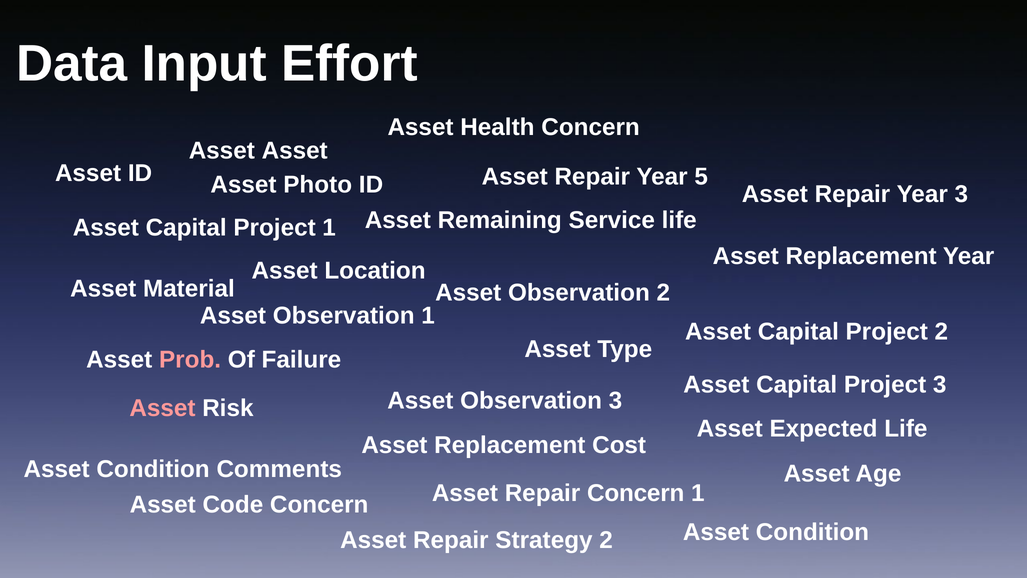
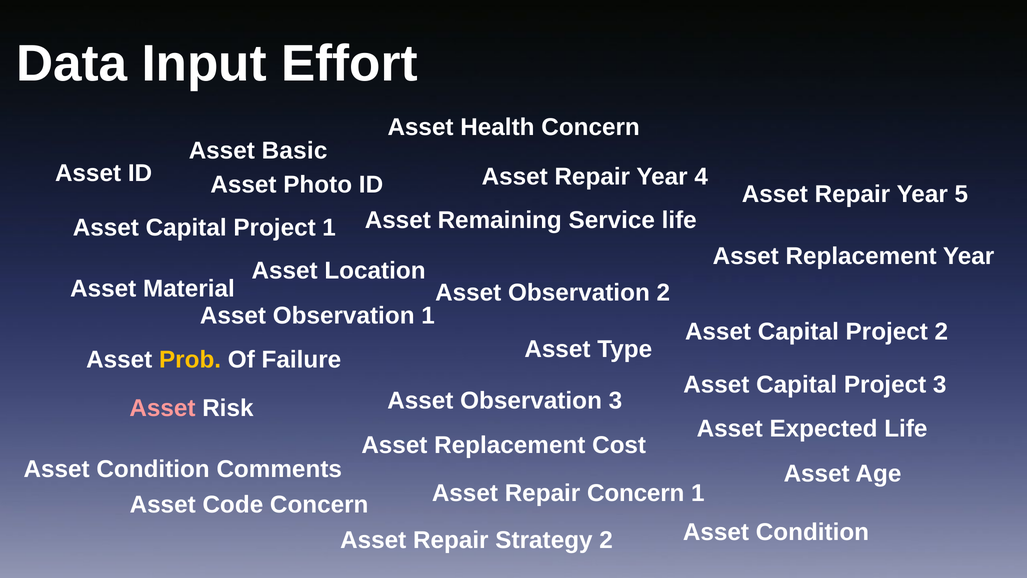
Asset: Asset -> Basic (295, 151)
5: 5 -> 4 (701, 177)
Year 3: 3 -> 5 (961, 194)
Prob colour: pink -> yellow (190, 359)
